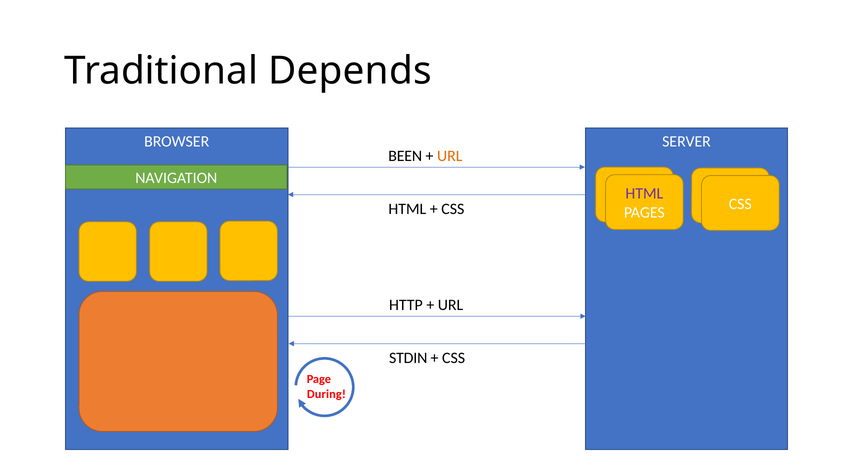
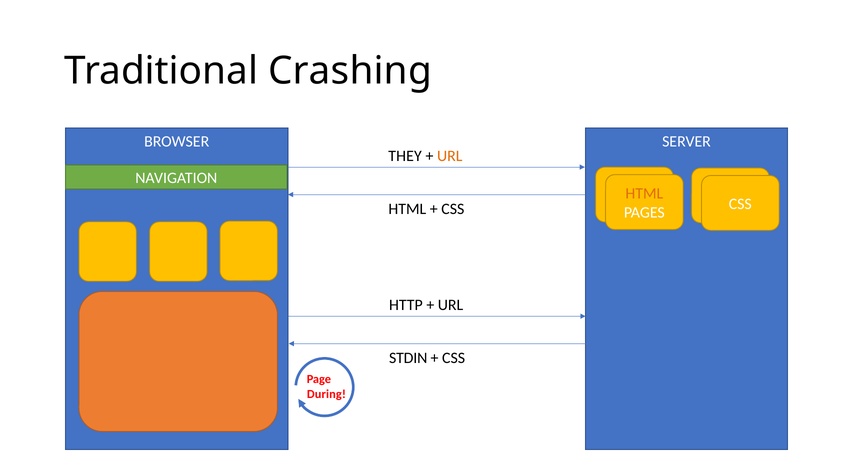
Depends: Depends -> Crashing (350, 71)
BEEN: BEEN -> THEY (405, 156)
HTML colour: purple -> orange (644, 194)
